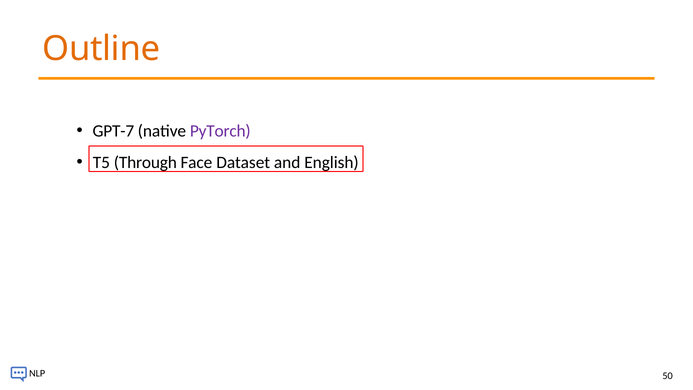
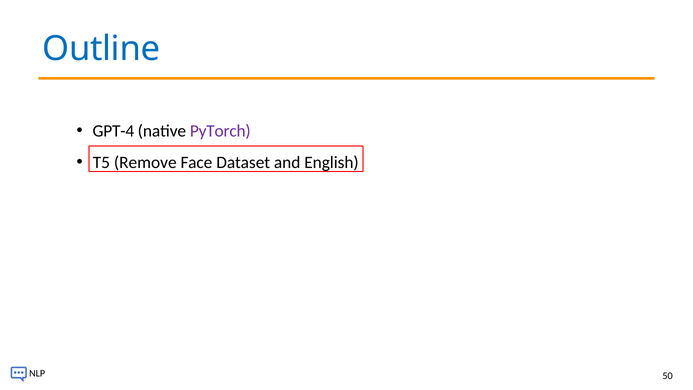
Outline colour: orange -> blue (101, 49)
GPT-7: GPT-7 -> GPT-4 (113, 131)
Through: Through -> Remove (145, 162)
